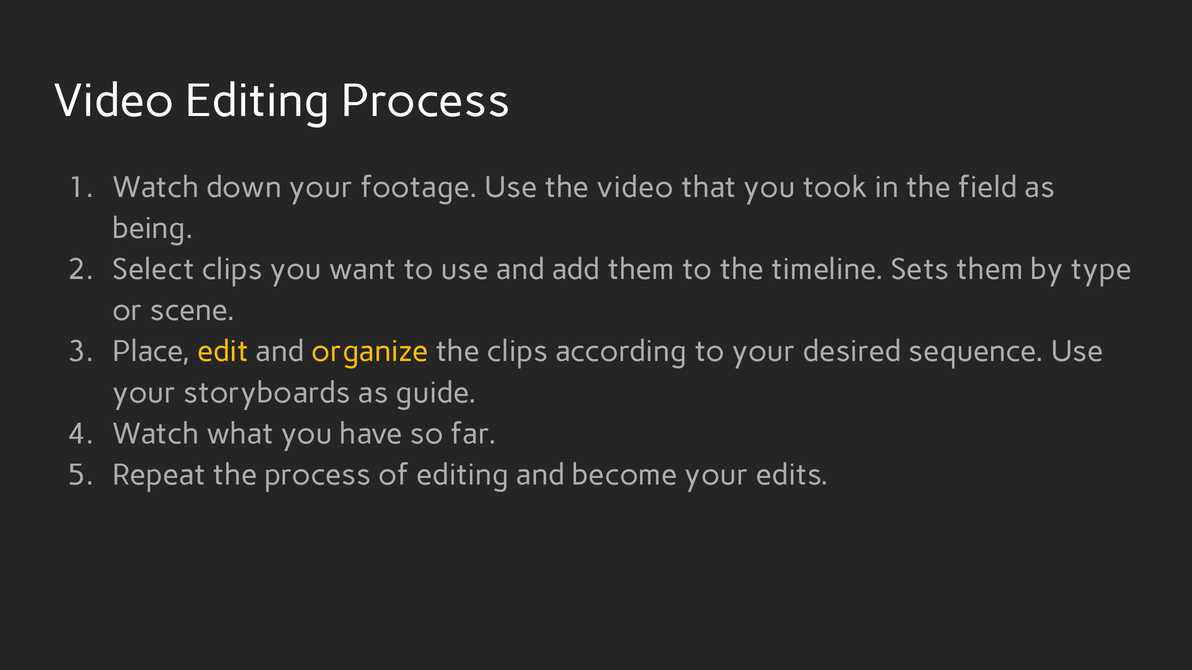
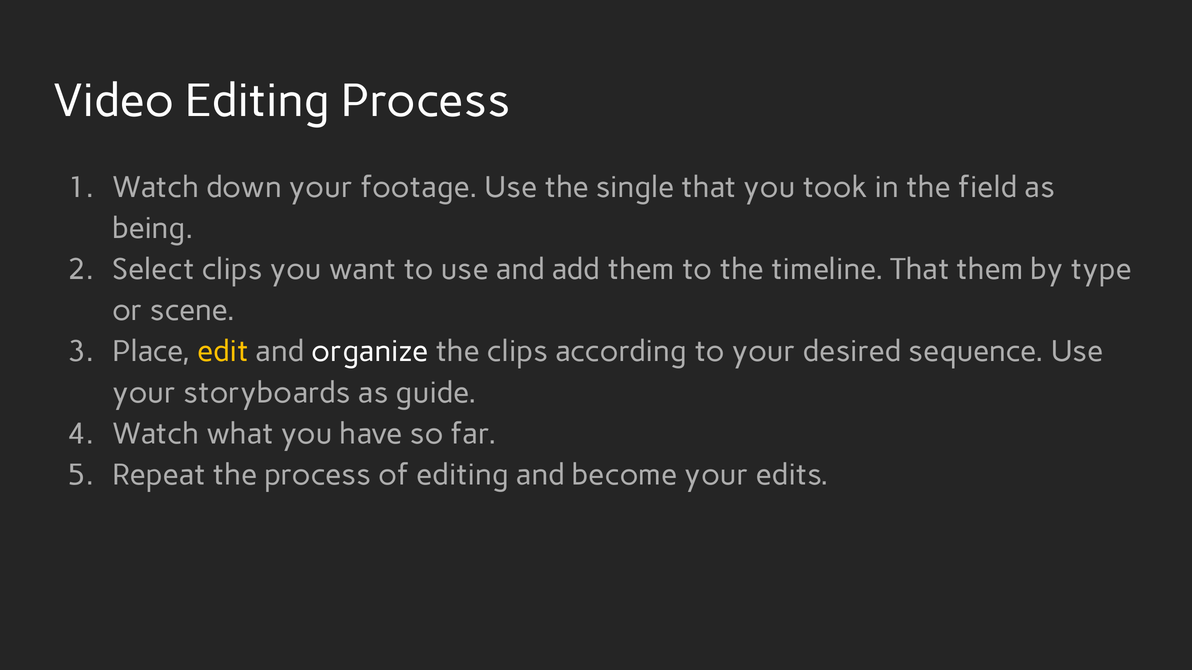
the video: video -> single (635, 187)
timeline Sets: Sets -> That (920, 270)
organize colour: yellow -> white (370, 352)
